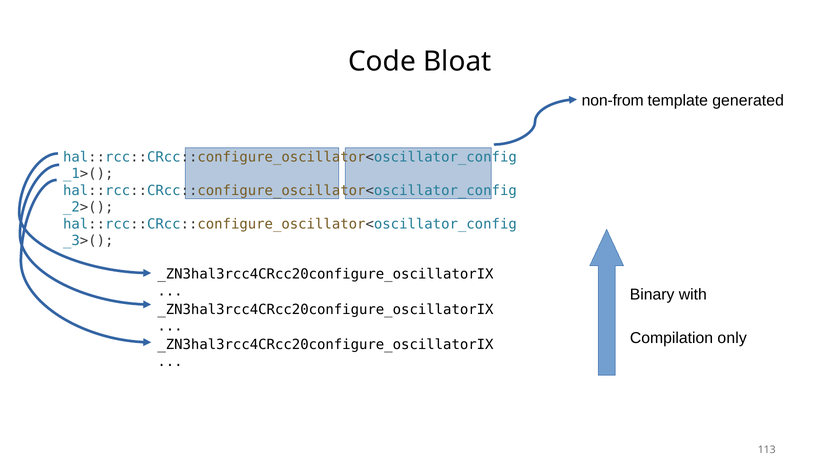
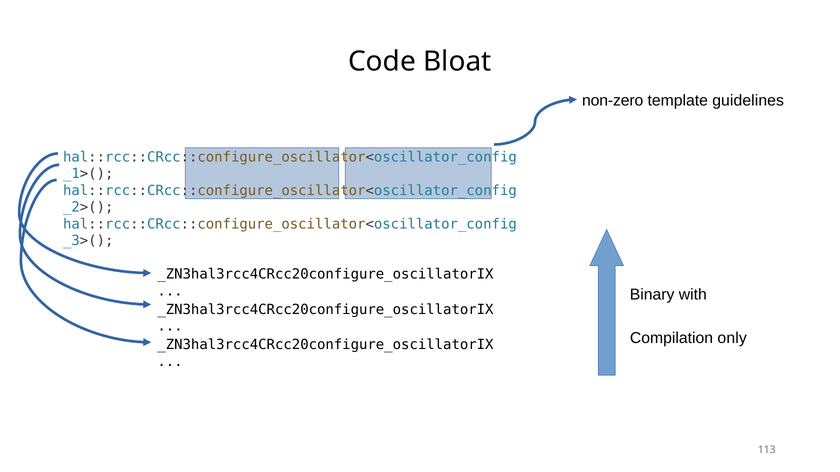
non-from: non-from -> non-zero (613, 101)
generated: generated -> guidelines (748, 101)
